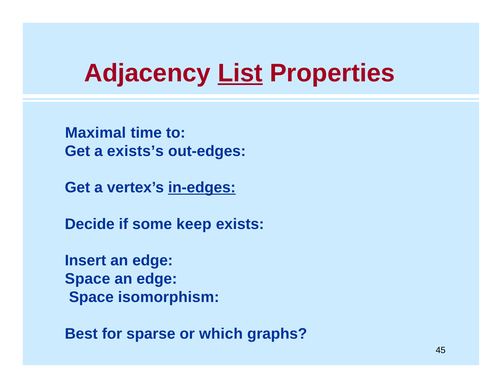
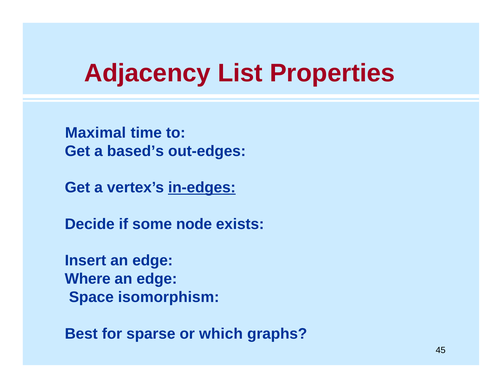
List underline: present -> none (240, 73)
exists’s: exists’s -> based’s (135, 151)
keep: keep -> node (194, 224)
Space: Space -> Where (88, 279)
